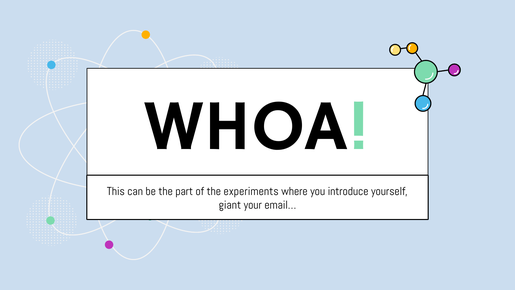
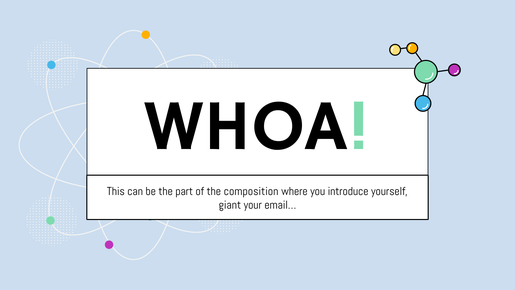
experiments: experiments -> composition (251, 191)
